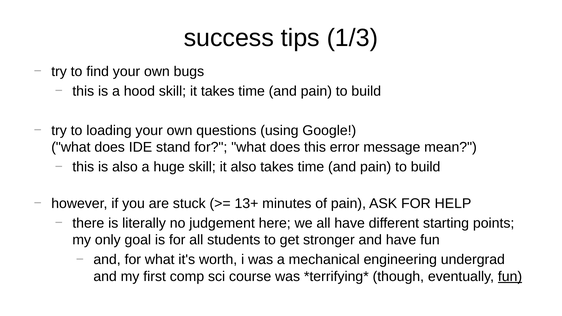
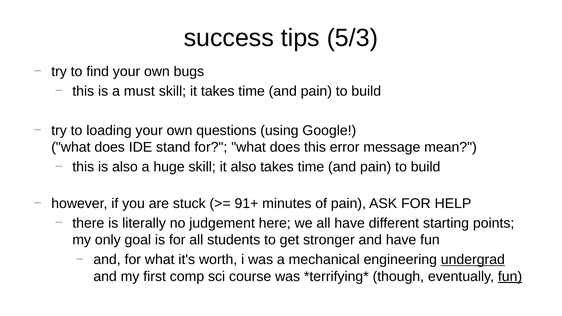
1/3: 1/3 -> 5/3 (352, 38)
hood: hood -> must (139, 91)
13+: 13+ -> 91+ (246, 204)
undergrad underline: none -> present (473, 260)
